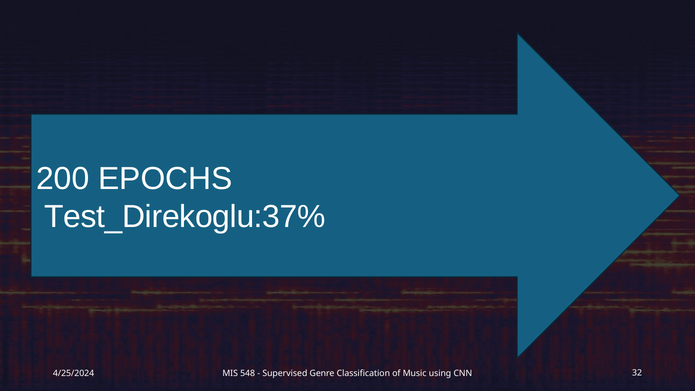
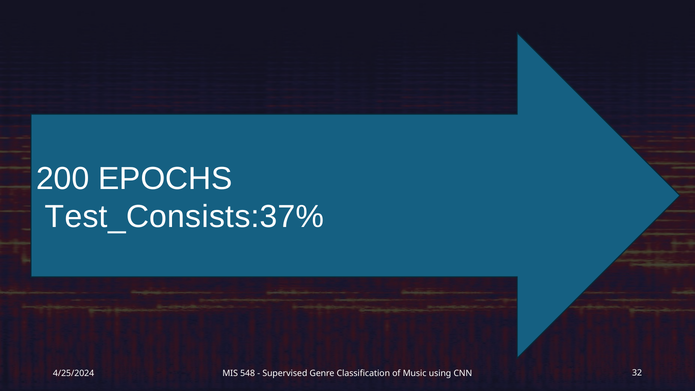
Test_Direkoglu:37%: Test_Direkoglu:37% -> Test_Consists:37% (185, 217)
